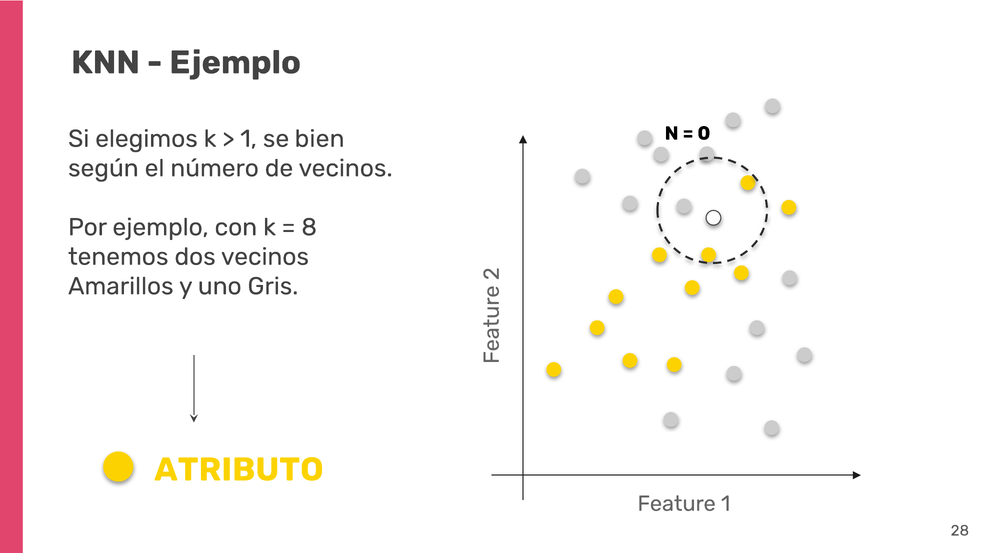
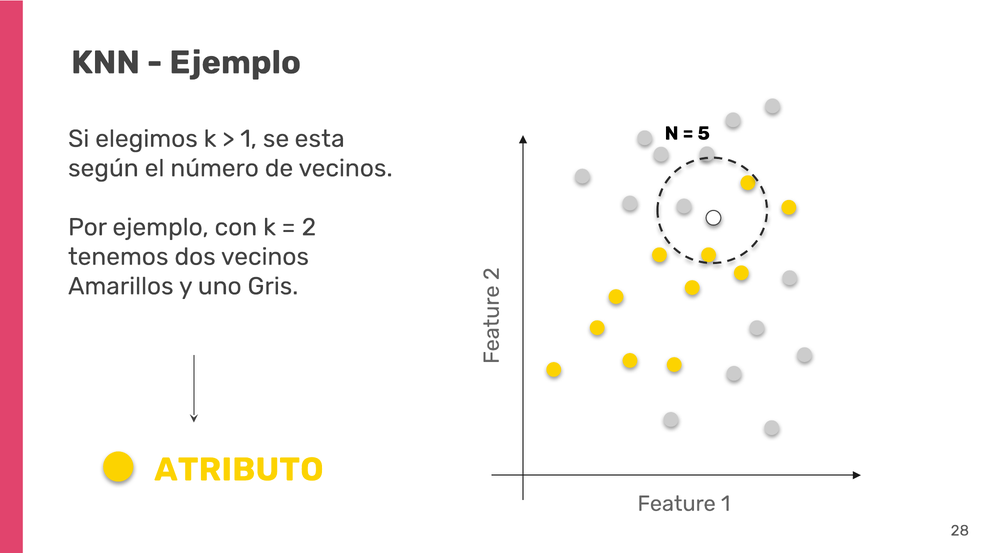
0: 0 -> 5 (704, 133)
bien: bien -> esta (320, 139)
8: 8 -> 2 (309, 227)
